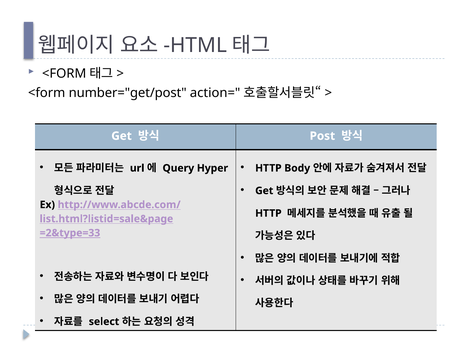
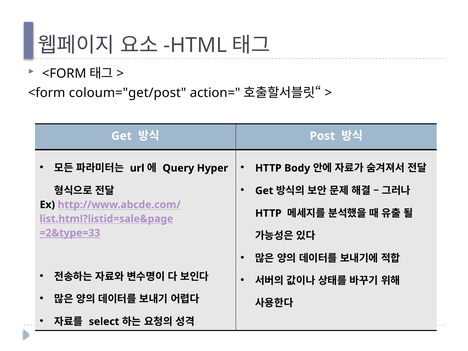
number="get/post: number="get/post -> coloum="get/post (128, 93)
